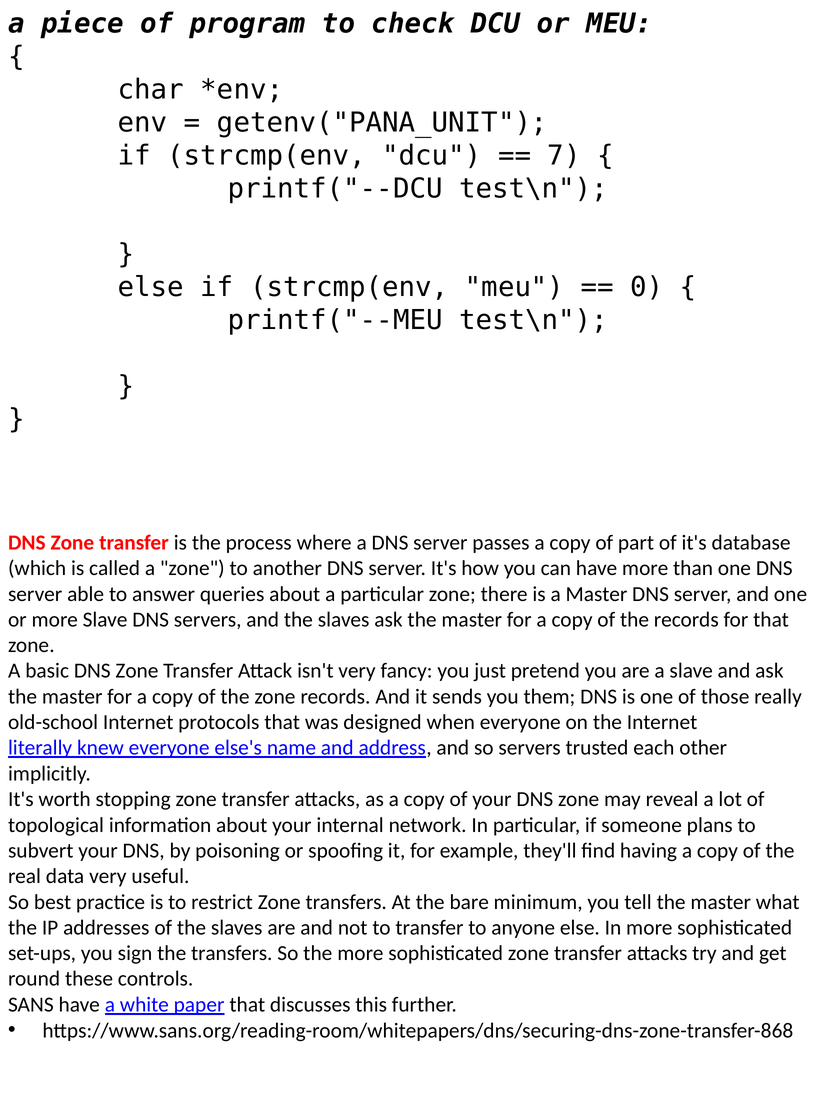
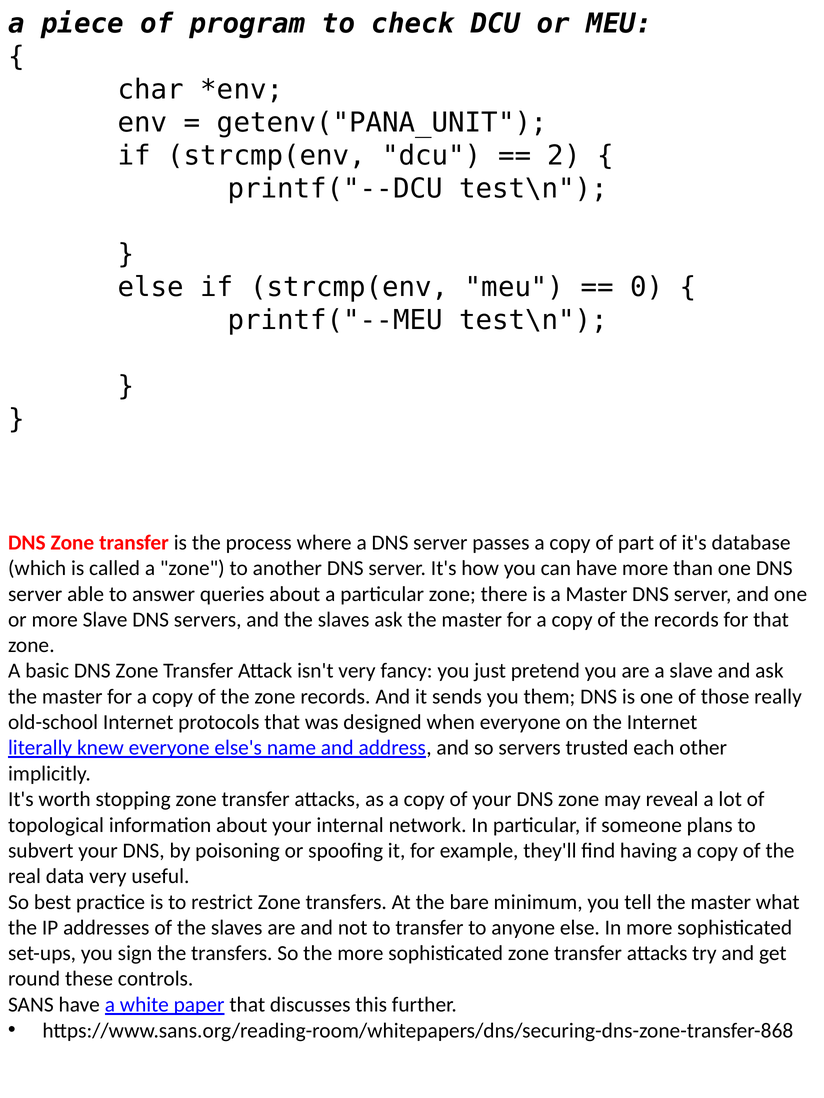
7: 7 -> 2 (564, 156)
